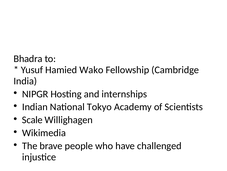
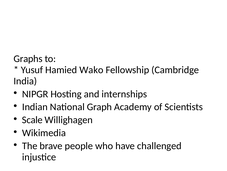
Bhadra: Bhadra -> Graphs (28, 58)
Tokyo: Tokyo -> Graph (99, 107)
